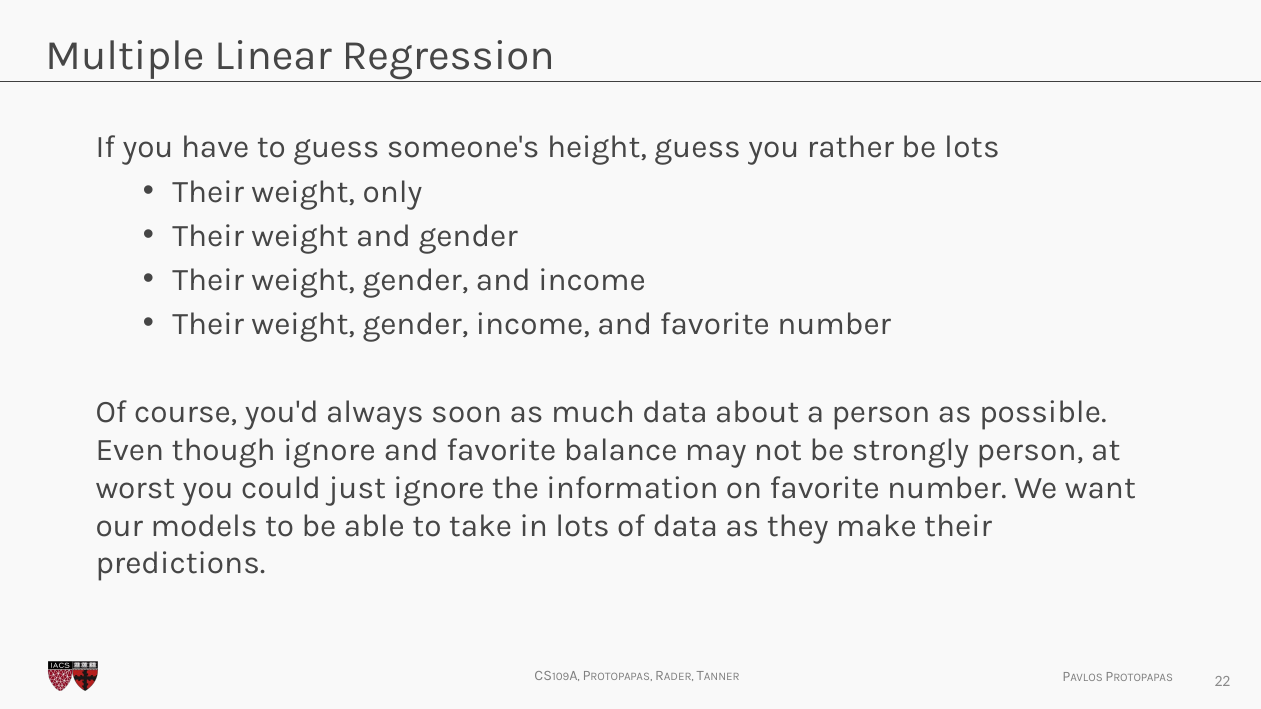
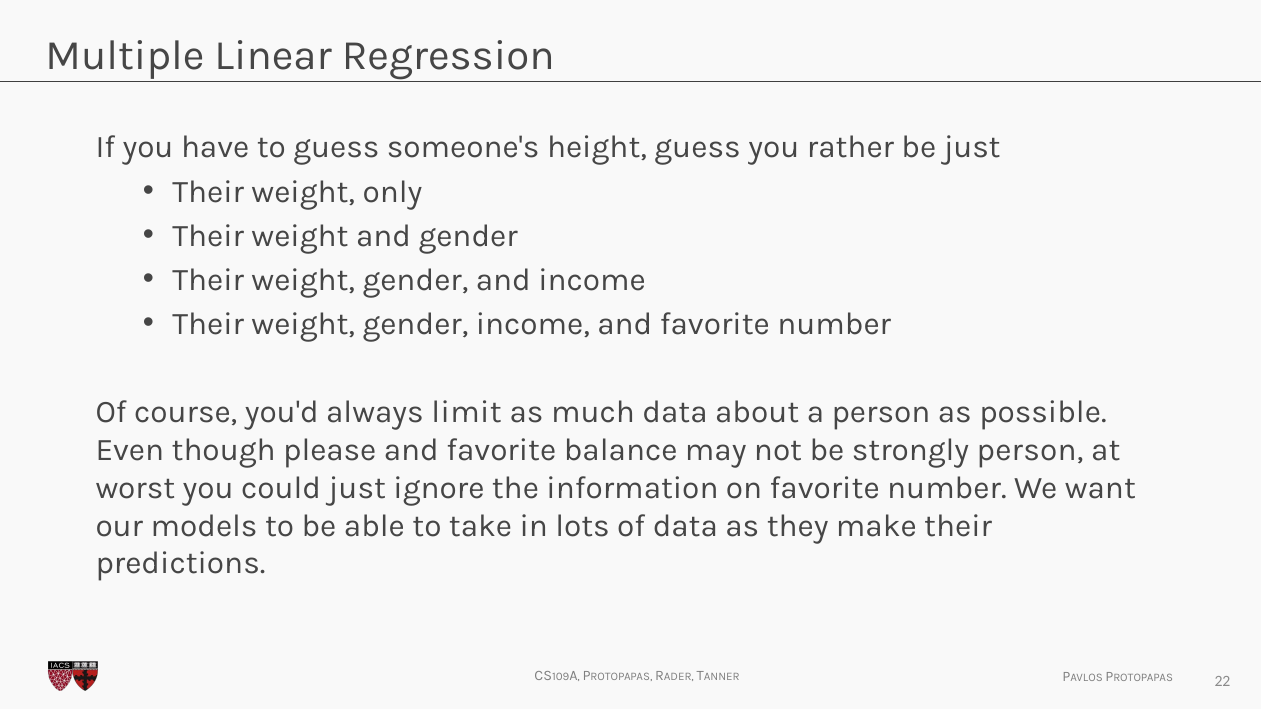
be lots: lots -> just (972, 148)
soon: soon -> limit (467, 412)
though ignore: ignore -> please (330, 450)
